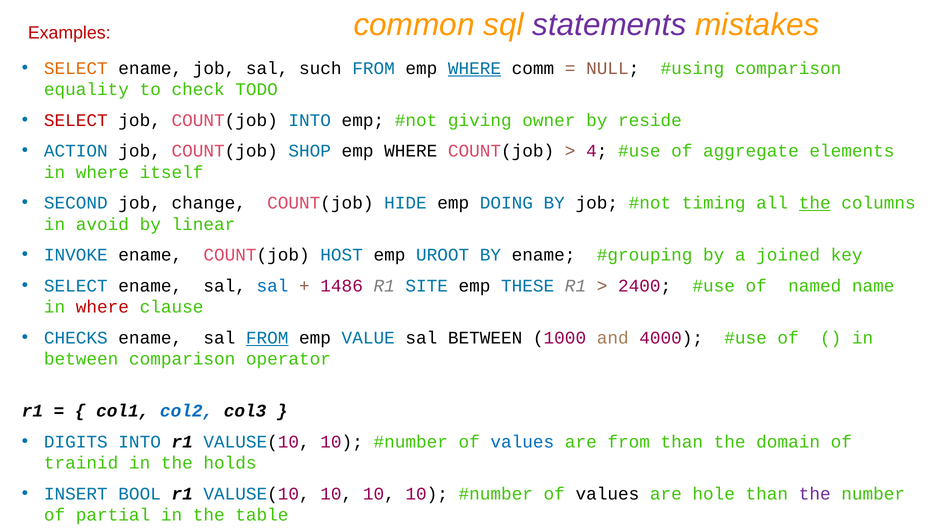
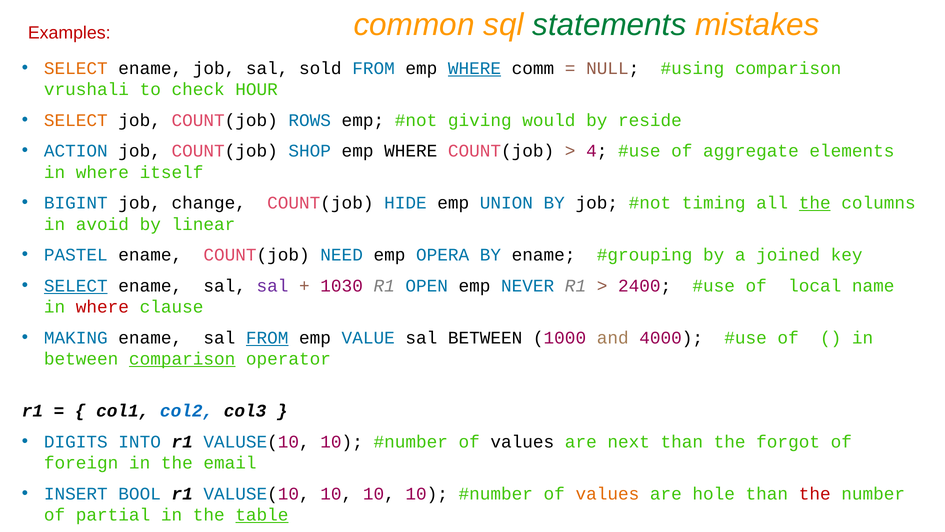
statements colour: purple -> green (609, 25)
such: such -> sold (320, 68)
equality: equality -> vrushali (86, 90)
TODO: TODO -> HOUR (257, 90)
SELECT colour: red -> orange (76, 120)
COUNT(job INTO: INTO -> ROWS (310, 120)
owner: owner -> would (549, 120)
SECOND: SECOND -> BIGINT (76, 203)
DOING: DOING -> UNION (506, 203)
INVOKE: INVOKE -> PASTEL (76, 255)
HOST: HOST -> NEED (342, 255)
UROOT: UROOT -> OPERA (443, 255)
SELECT underline: none -> present (76, 286)
sal colour: blue -> purple (273, 286)
1486: 1486 -> 1030 (342, 286)
SITE: SITE -> OPEN (427, 286)
THESE: THESE -> NEVER (528, 286)
named: named -> local (815, 286)
CHECKS: CHECKS -> MAKING (76, 337)
comparison underline: none -> present (182, 359)
values colour: blue -> black (522, 441)
are from: from -> next (629, 441)
domain: domain -> forgot (788, 441)
trainid: trainid -> foreign (81, 463)
holds: holds -> email (230, 463)
values colour: black -> orange (607, 493)
the colour: purple -> red (815, 493)
table underline: none -> present (262, 515)
